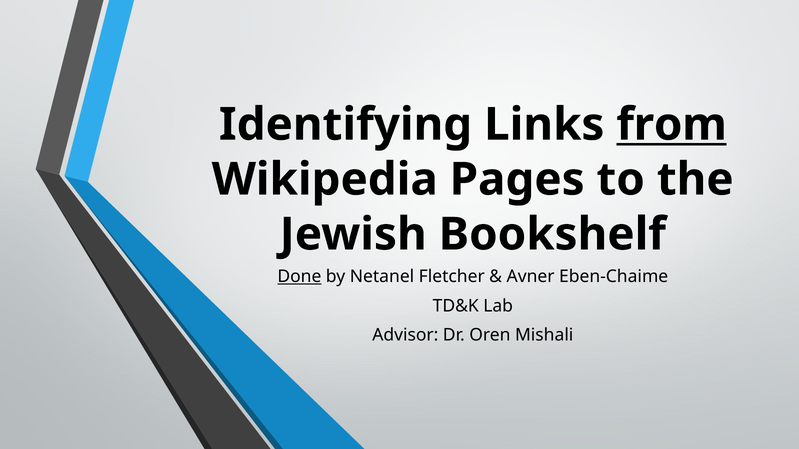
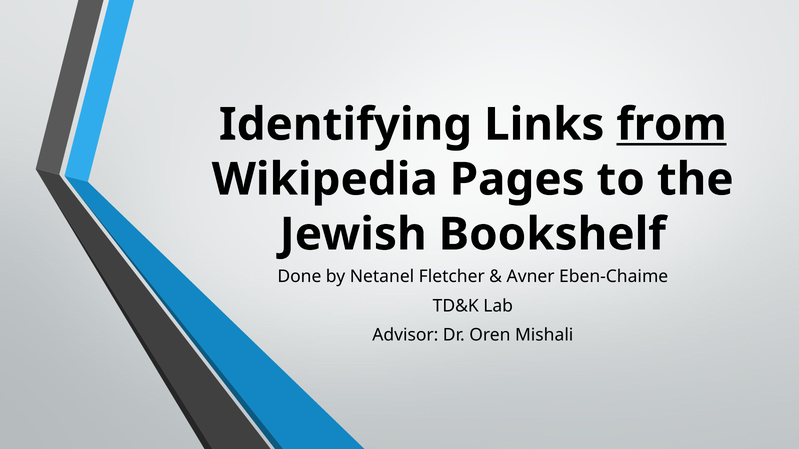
Done underline: present -> none (299, 277)
